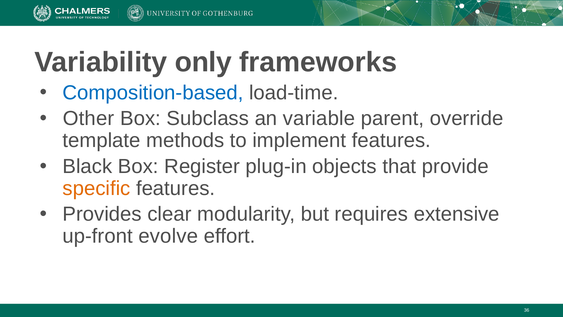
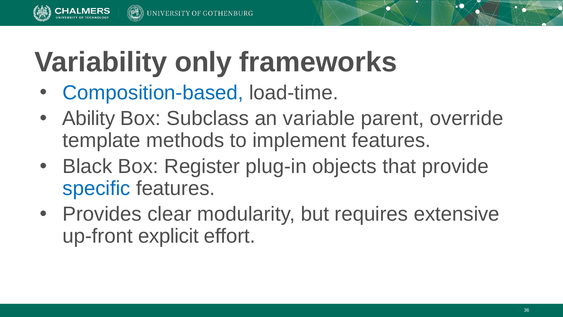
Other: Other -> Ability (89, 118)
specific colour: orange -> blue (97, 188)
evolve: evolve -> explicit (168, 236)
